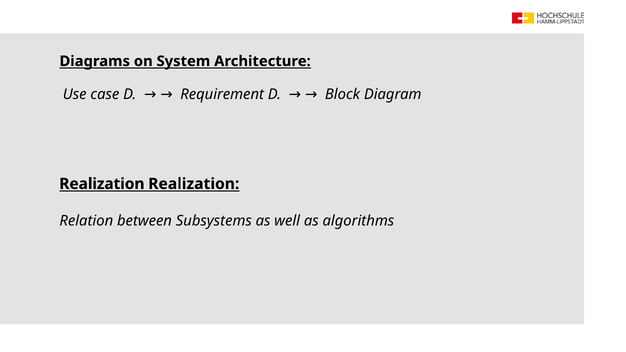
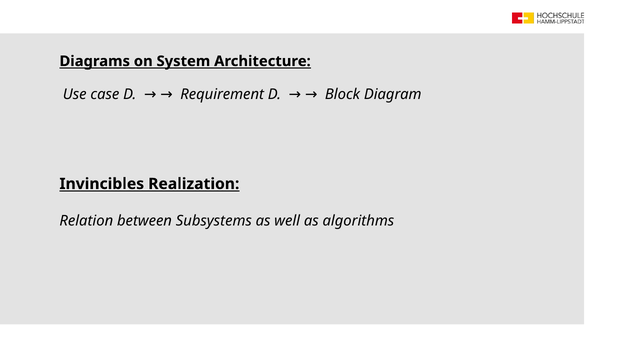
Realization: Realization -> Invincibles (102, 184)
